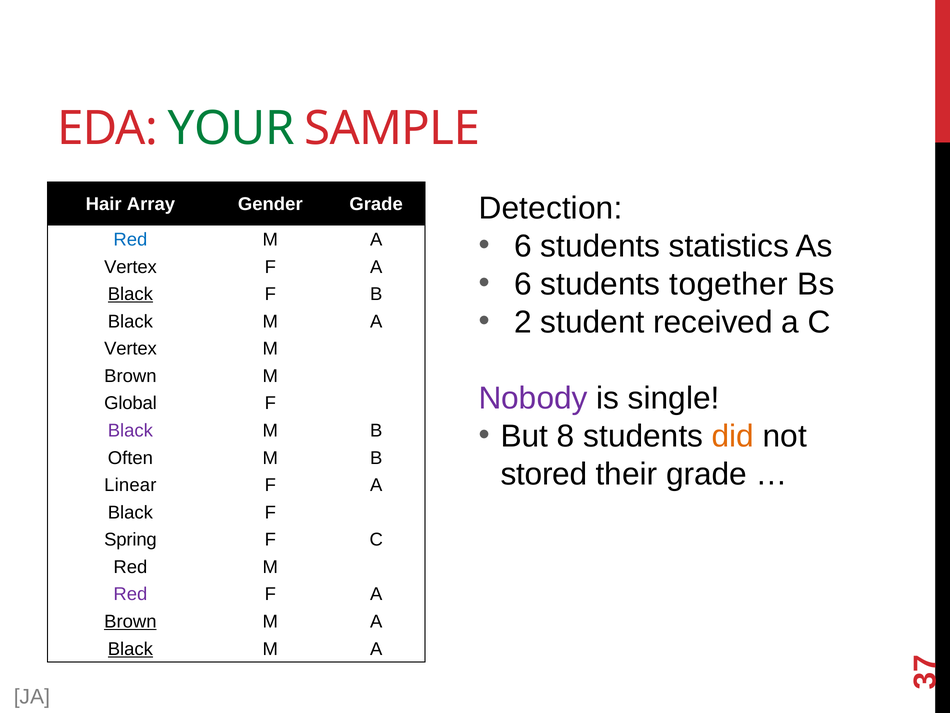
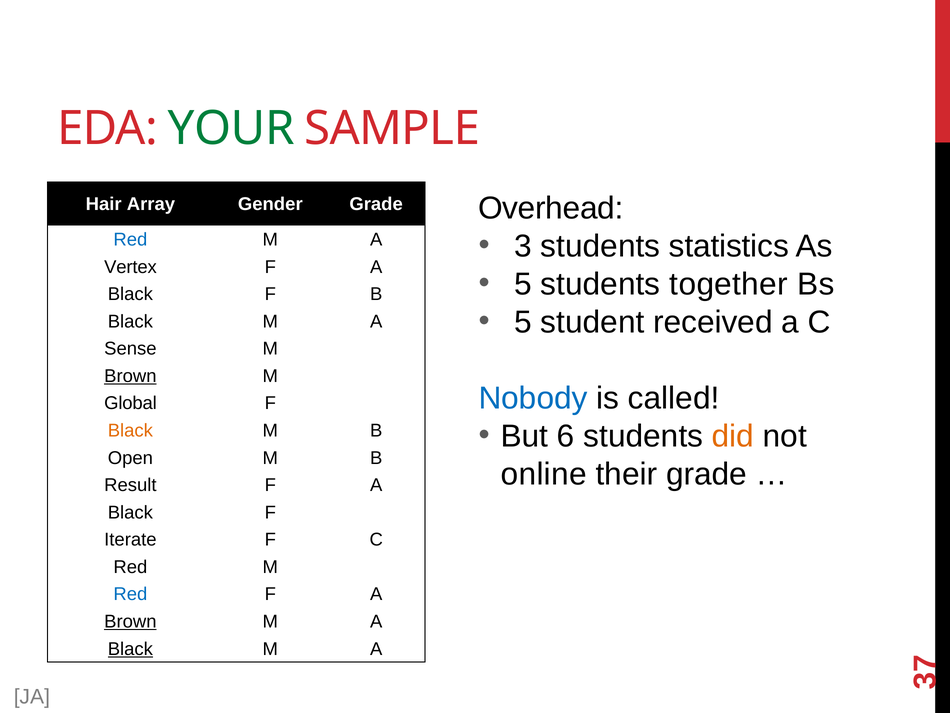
Detection: Detection -> Overhead (551, 208)
6: 6 -> 3 (523, 246)
6: 6 -> 5 (523, 284)
Black underline: present -> none (130, 294)
2: 2 -> 5 (523, 322)
Vertex: Vertex -> Sense (130, 349)
Brown underline: none -> present (130, 376)
Nobody colour: purple -> blue (533, 398)
single: single -> called (674, 398)
8: 8 -> 6 (566, 436)
Black colour: purple -> orange (130, 430)
Often: Often -> Open (130, 458)
stored: stored -> online (544, 474)
Linear: Linear -> Result (130, 485)
Spring: Spring -> Iterate (130, 539)
Red colour: purple -> blue (130, 594)
